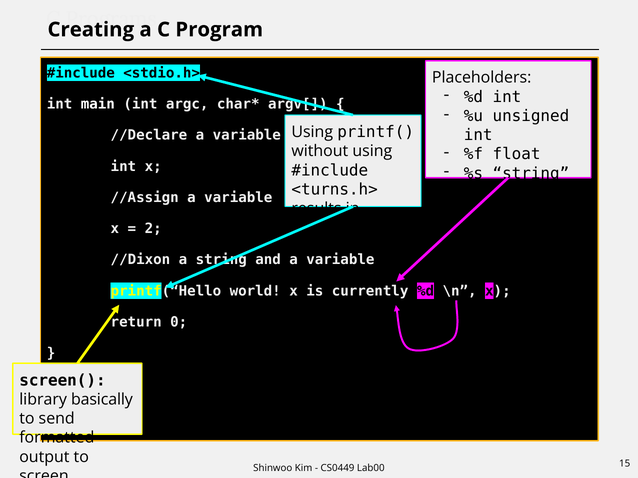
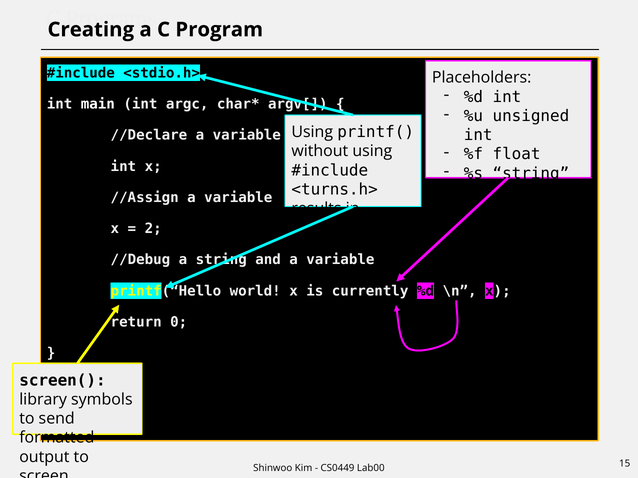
//Dixon: //Dixon -> //Debug (140, 260)
basically: basically -> symbols (102, 400)
